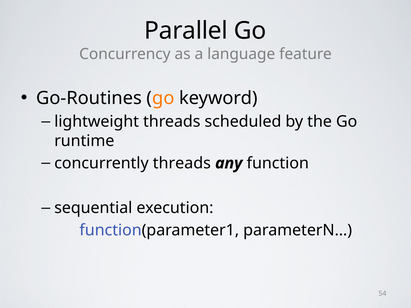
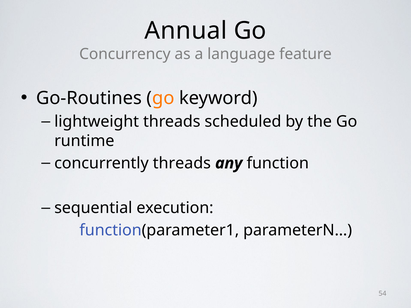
Parallel: Parallel -> Annual (186, 31)
